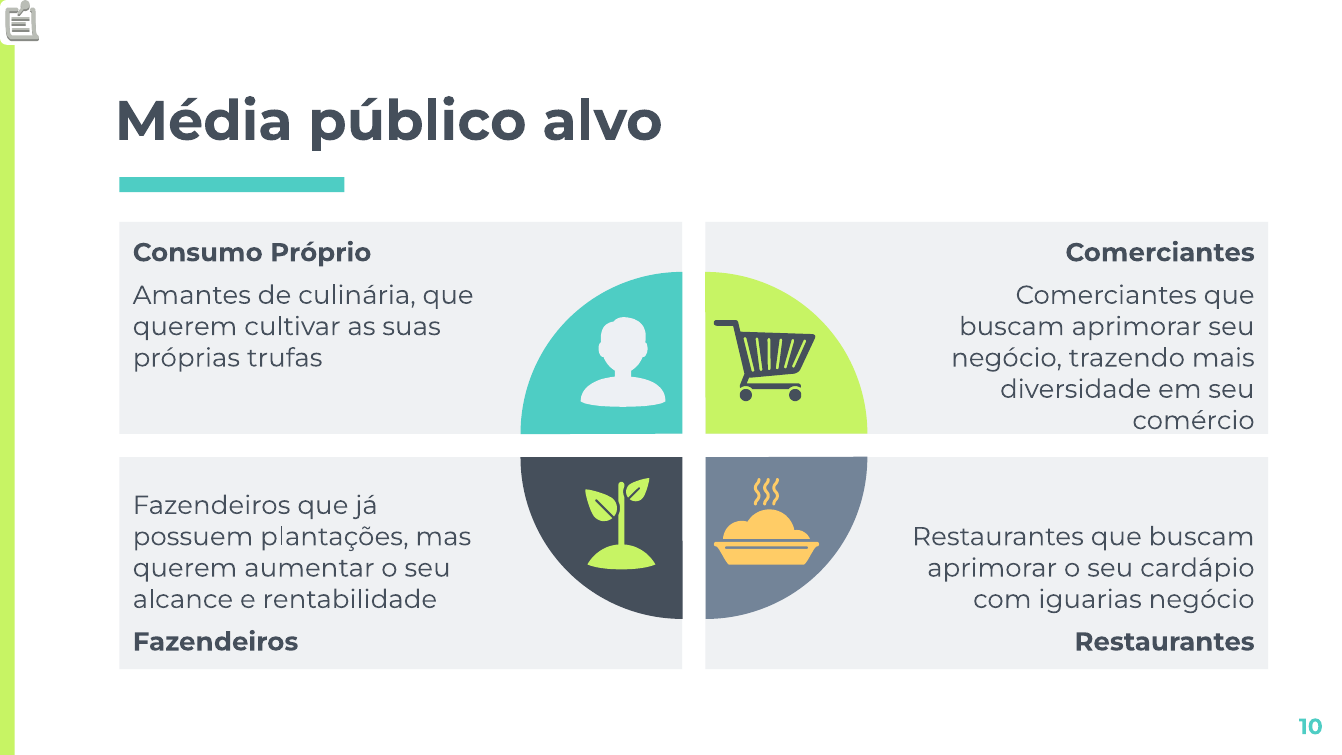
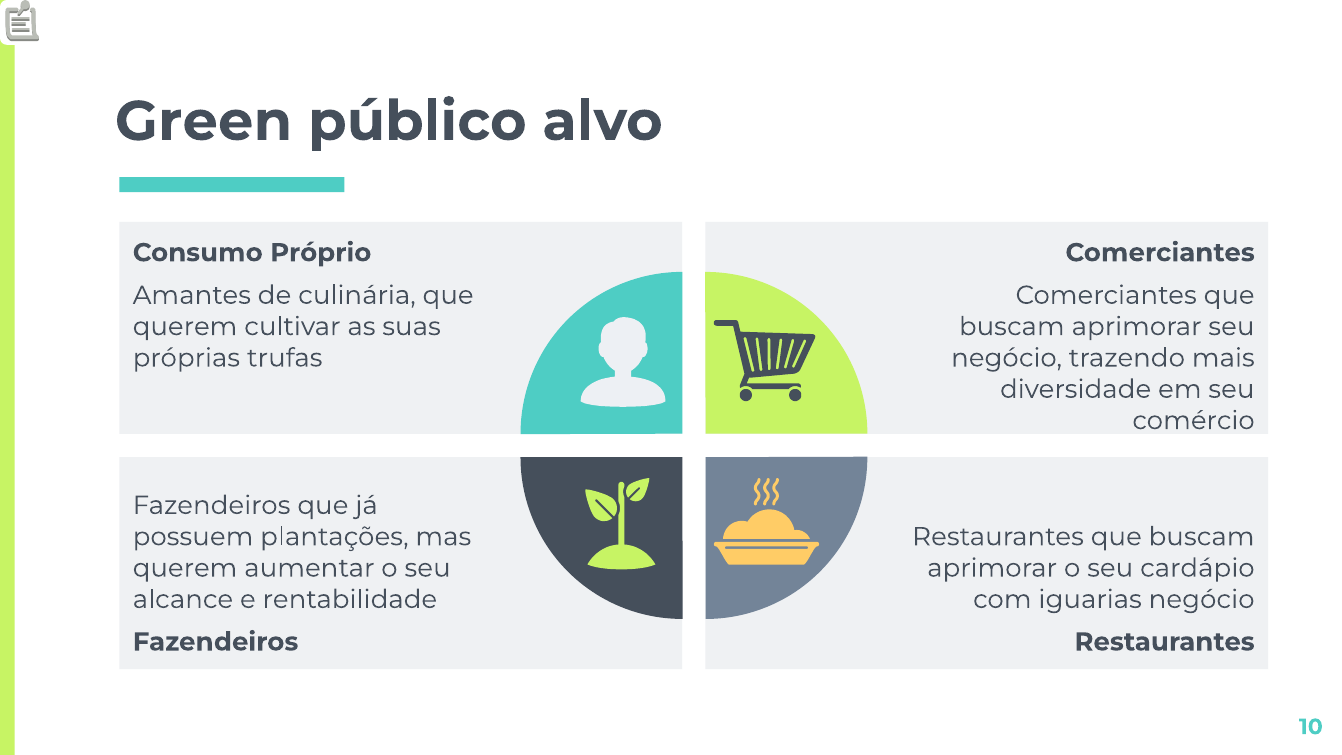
Média: Média -> Green (204, 122)
